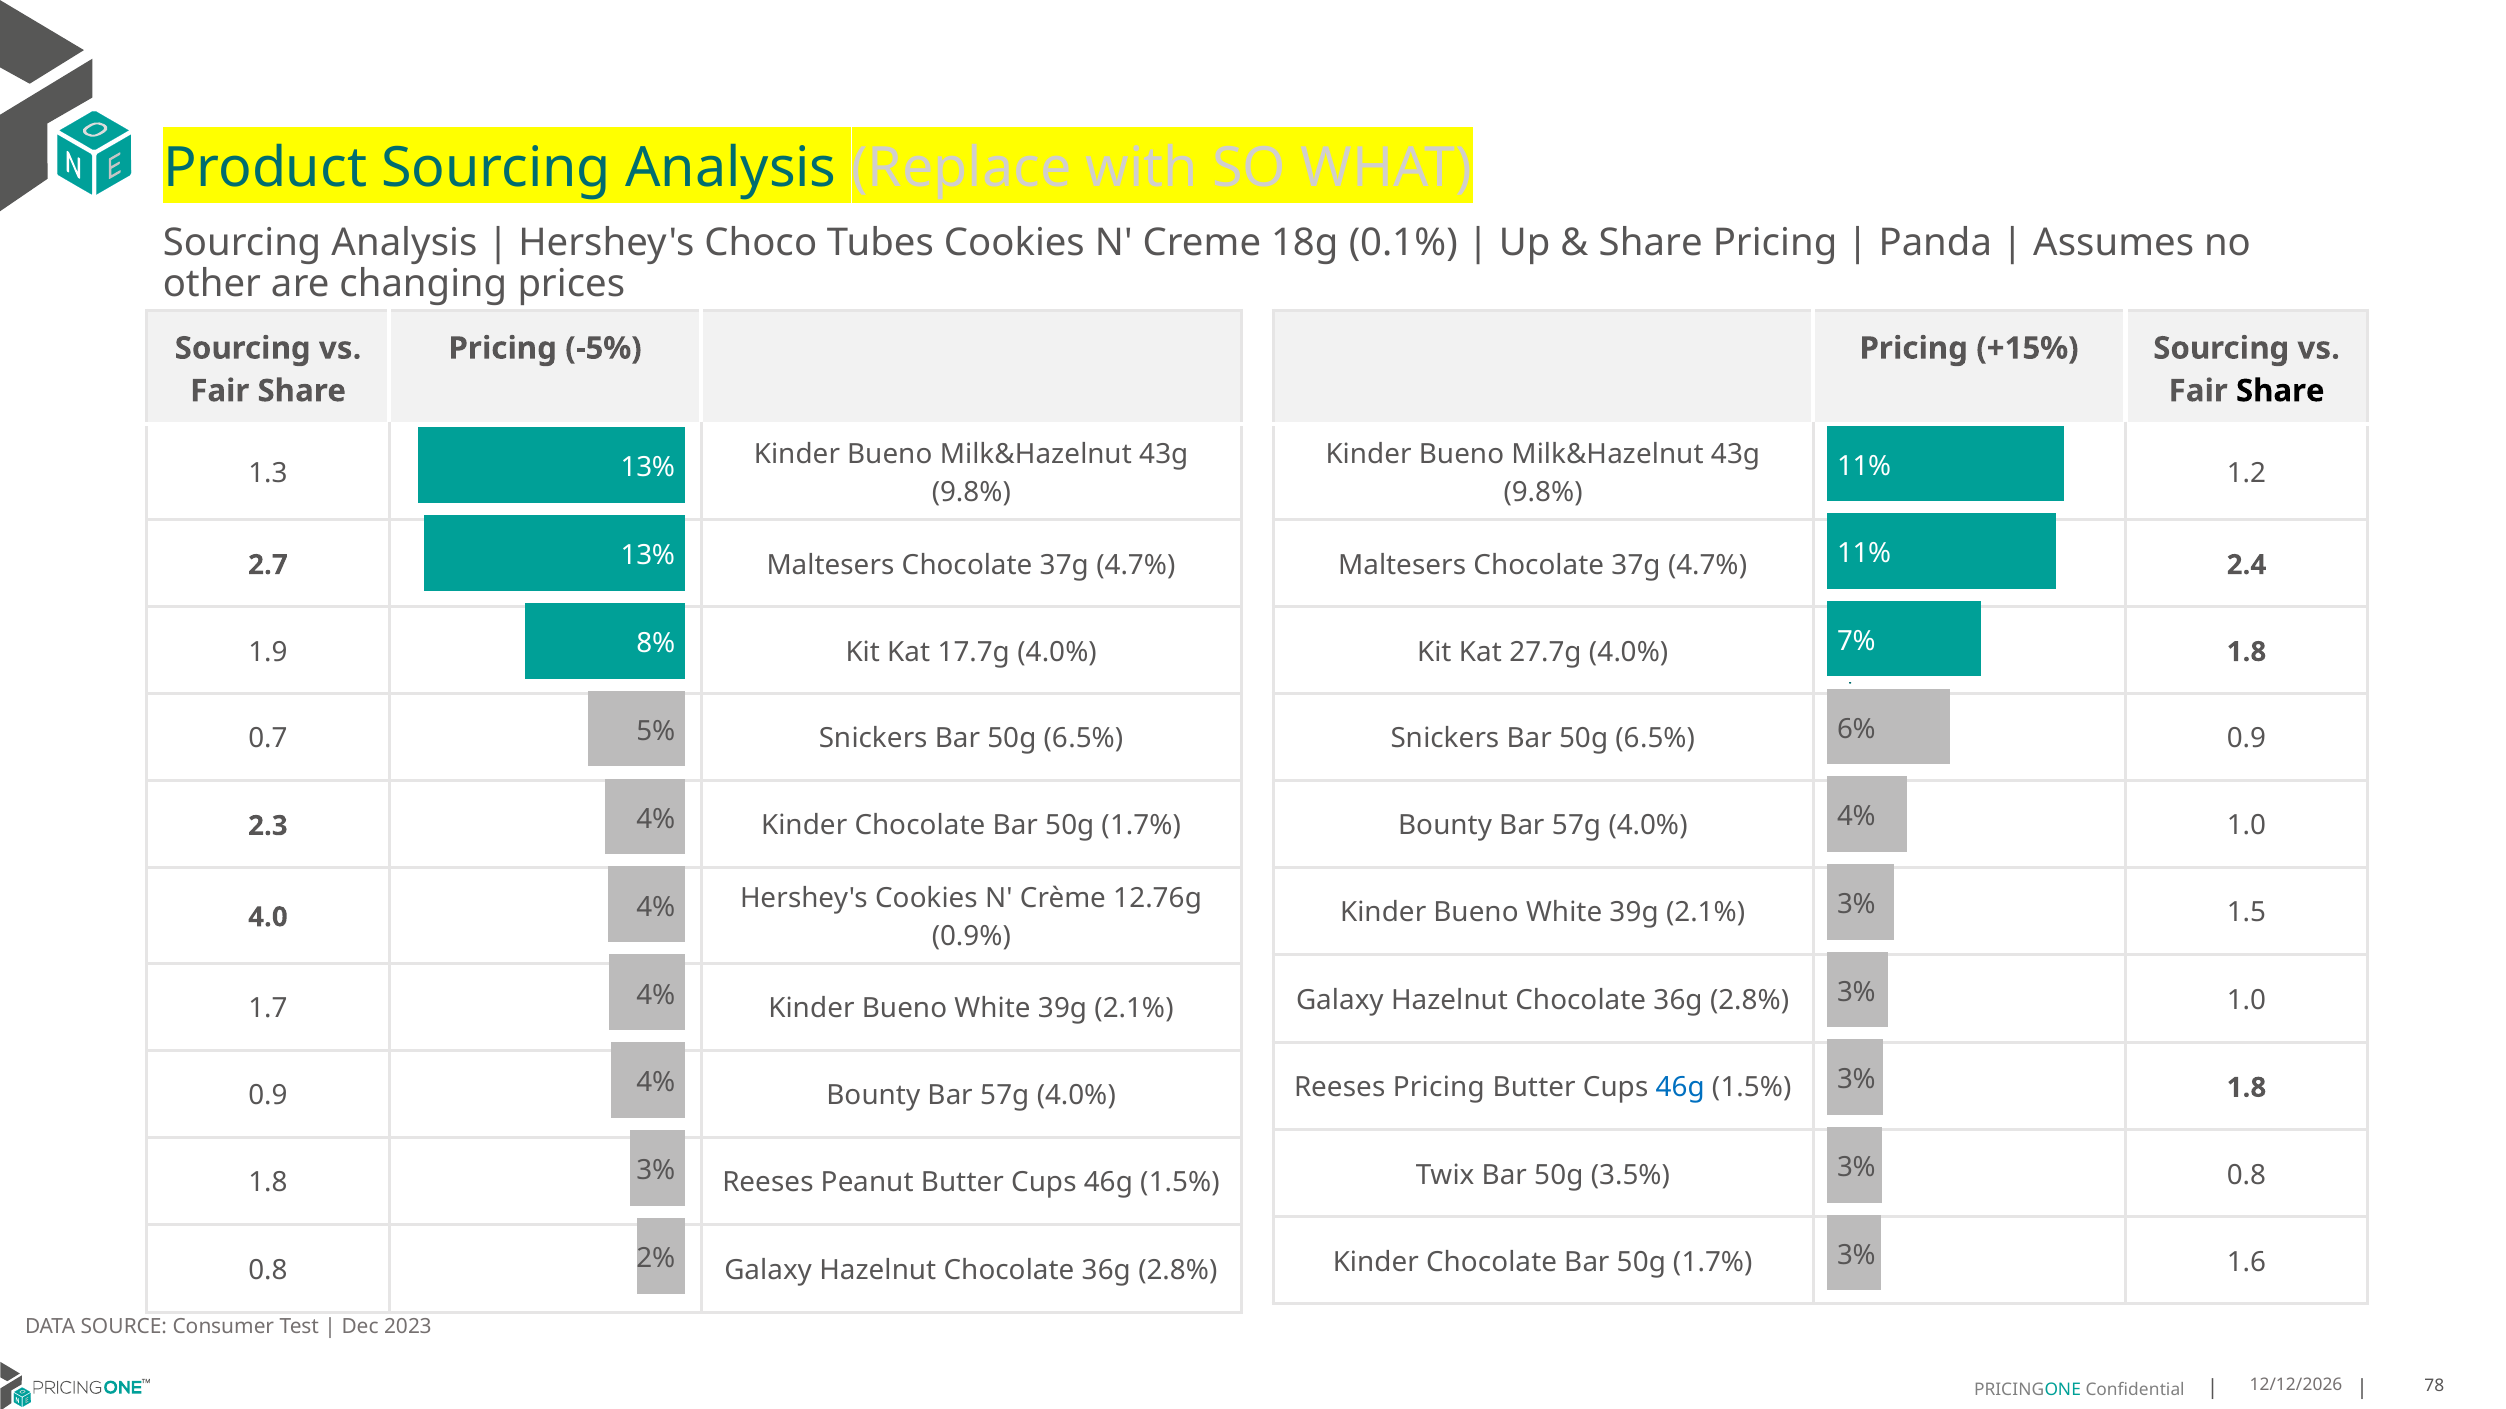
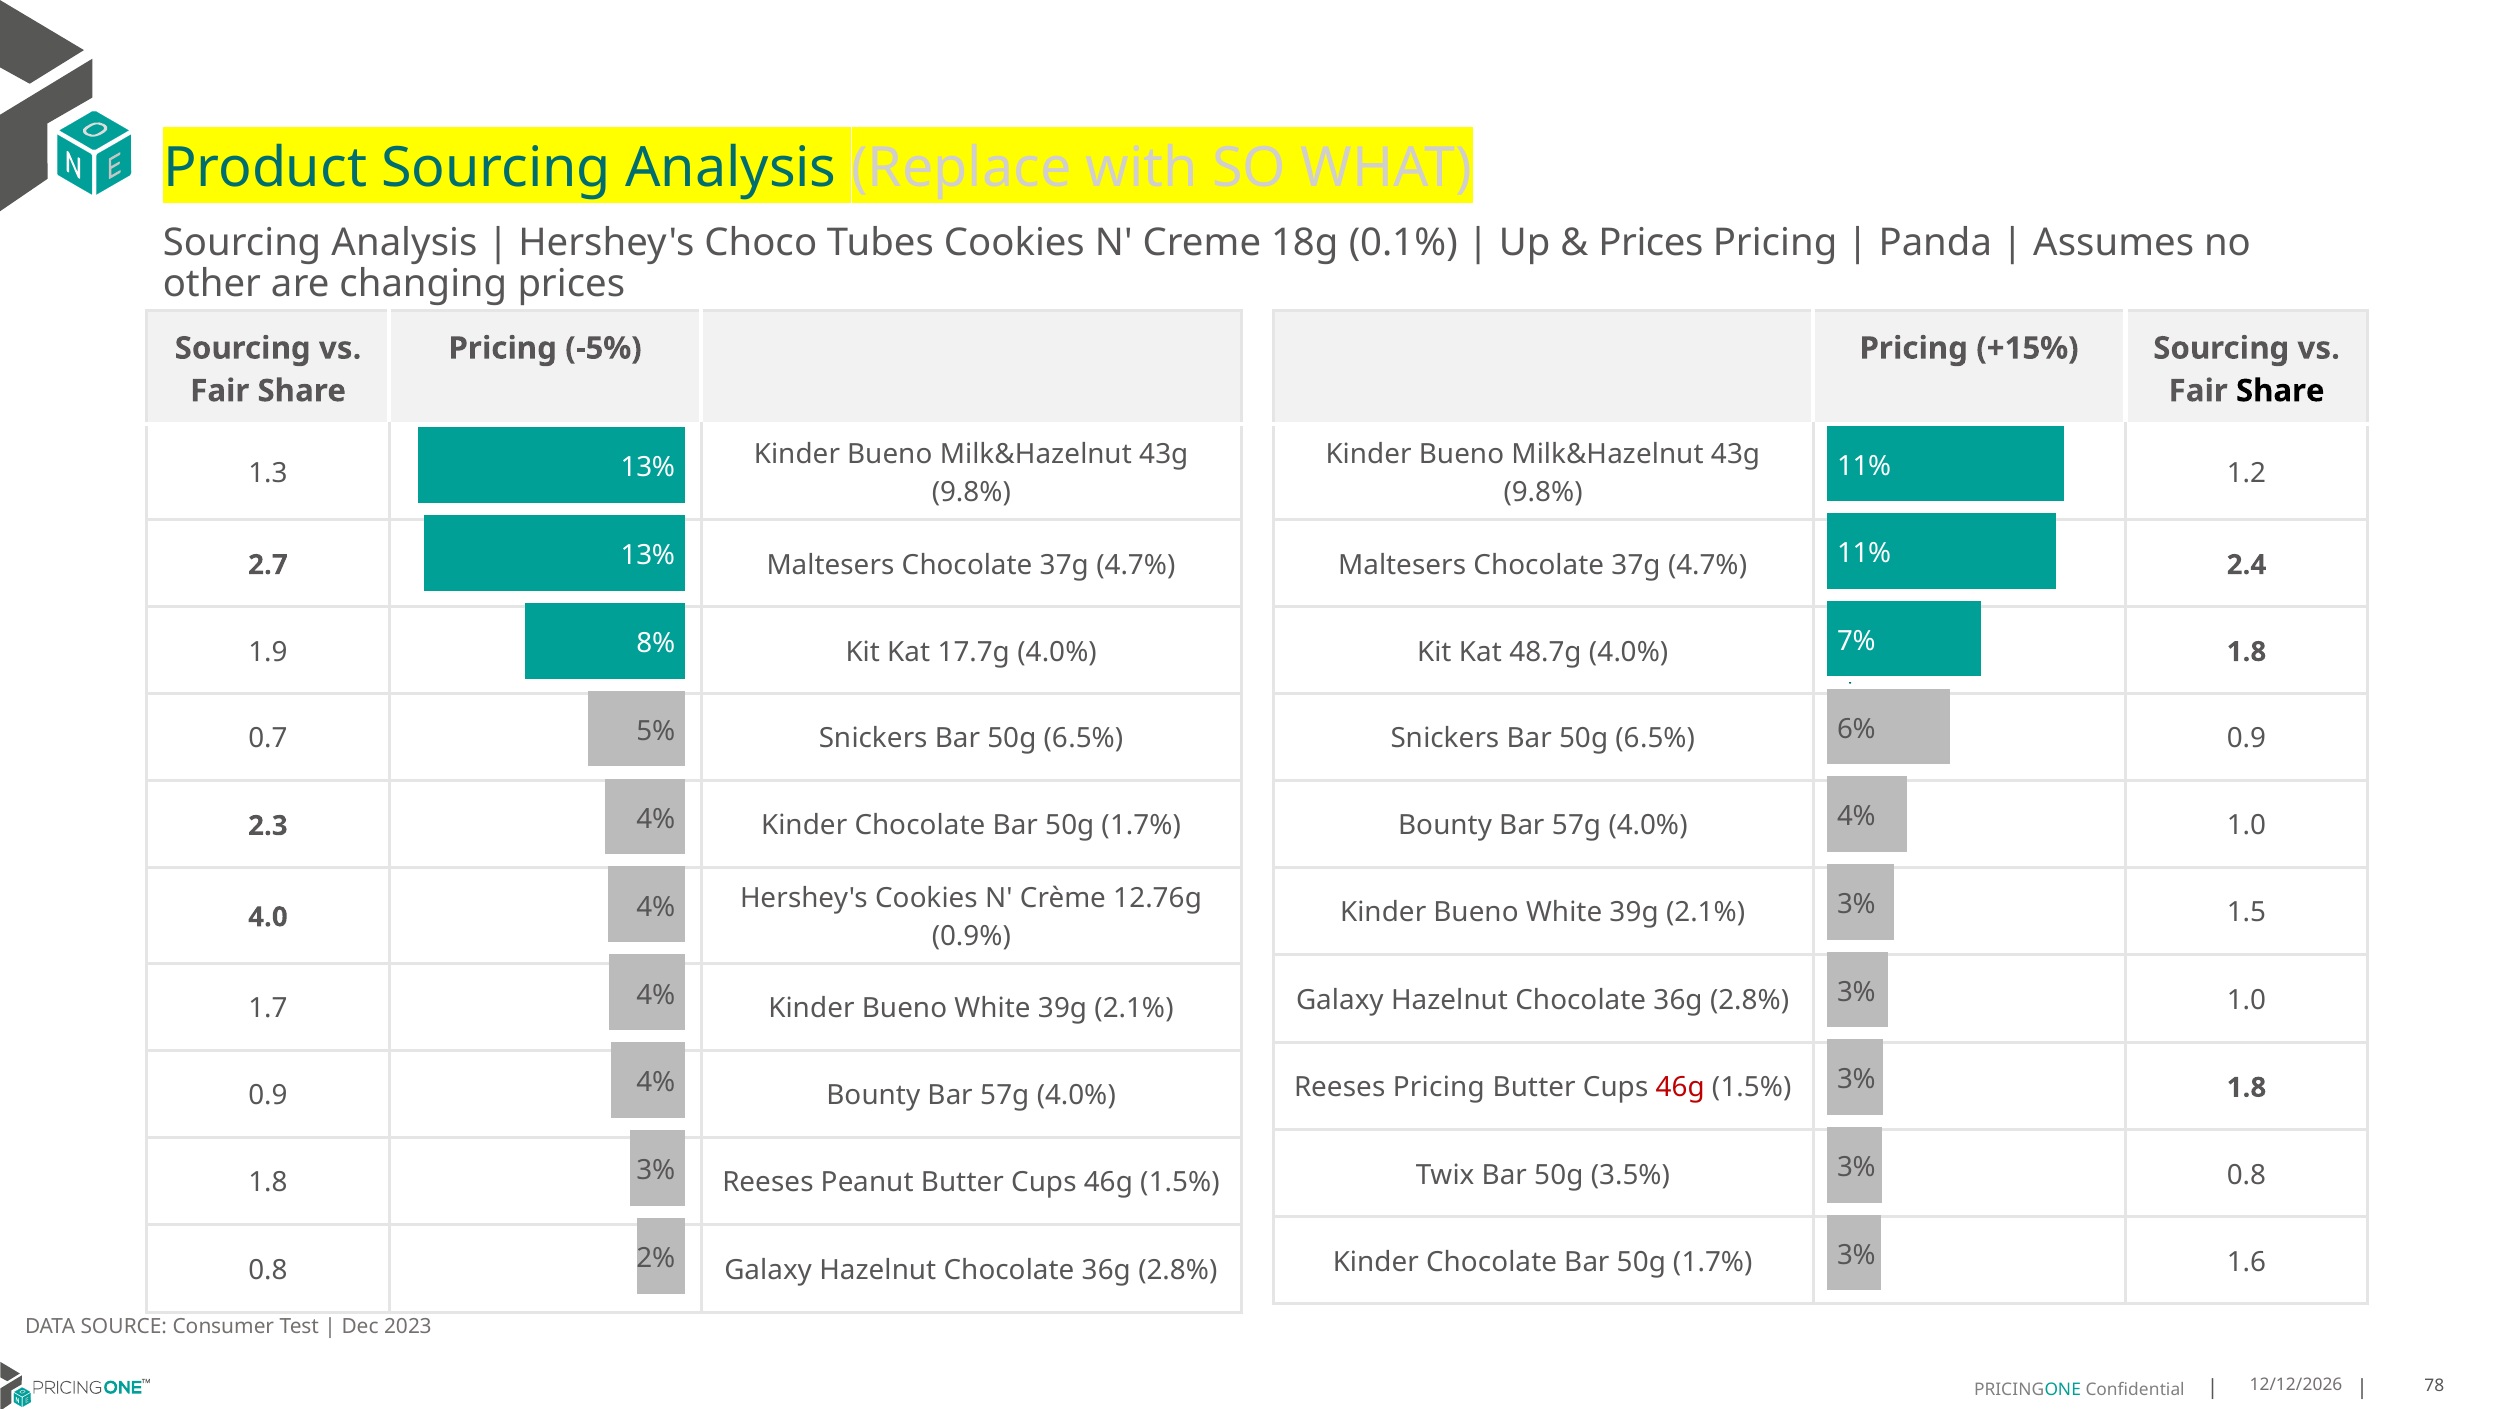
Share: Share -> Prices (1651, 243)
27.7g: 27.7g -> 48.7g (1545, 652)
46g colour: blue -> red (1680, 1088)
